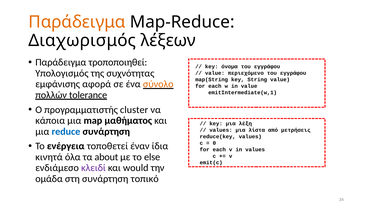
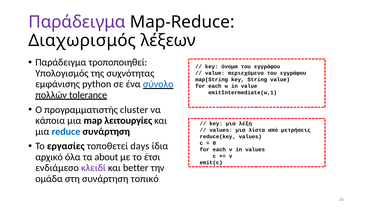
Παράδειγμα colour: orange -> purple (77, 22)
αφορά: αφορά -> python (97, 84)
σύνολο colour: orange -> blue (158, 84)
μαθήματος: μαθήματος -> λειτουργίες (128, 121)
ενέργεια: ενέργεια -> εργασίες (66, 146)
έναν: έναν -> days (140, 146)
κινητά: κινητά -> αρχικό (49, 157)
else: else -> έτσι (152, 157)
would: would -> better (136, 168)
